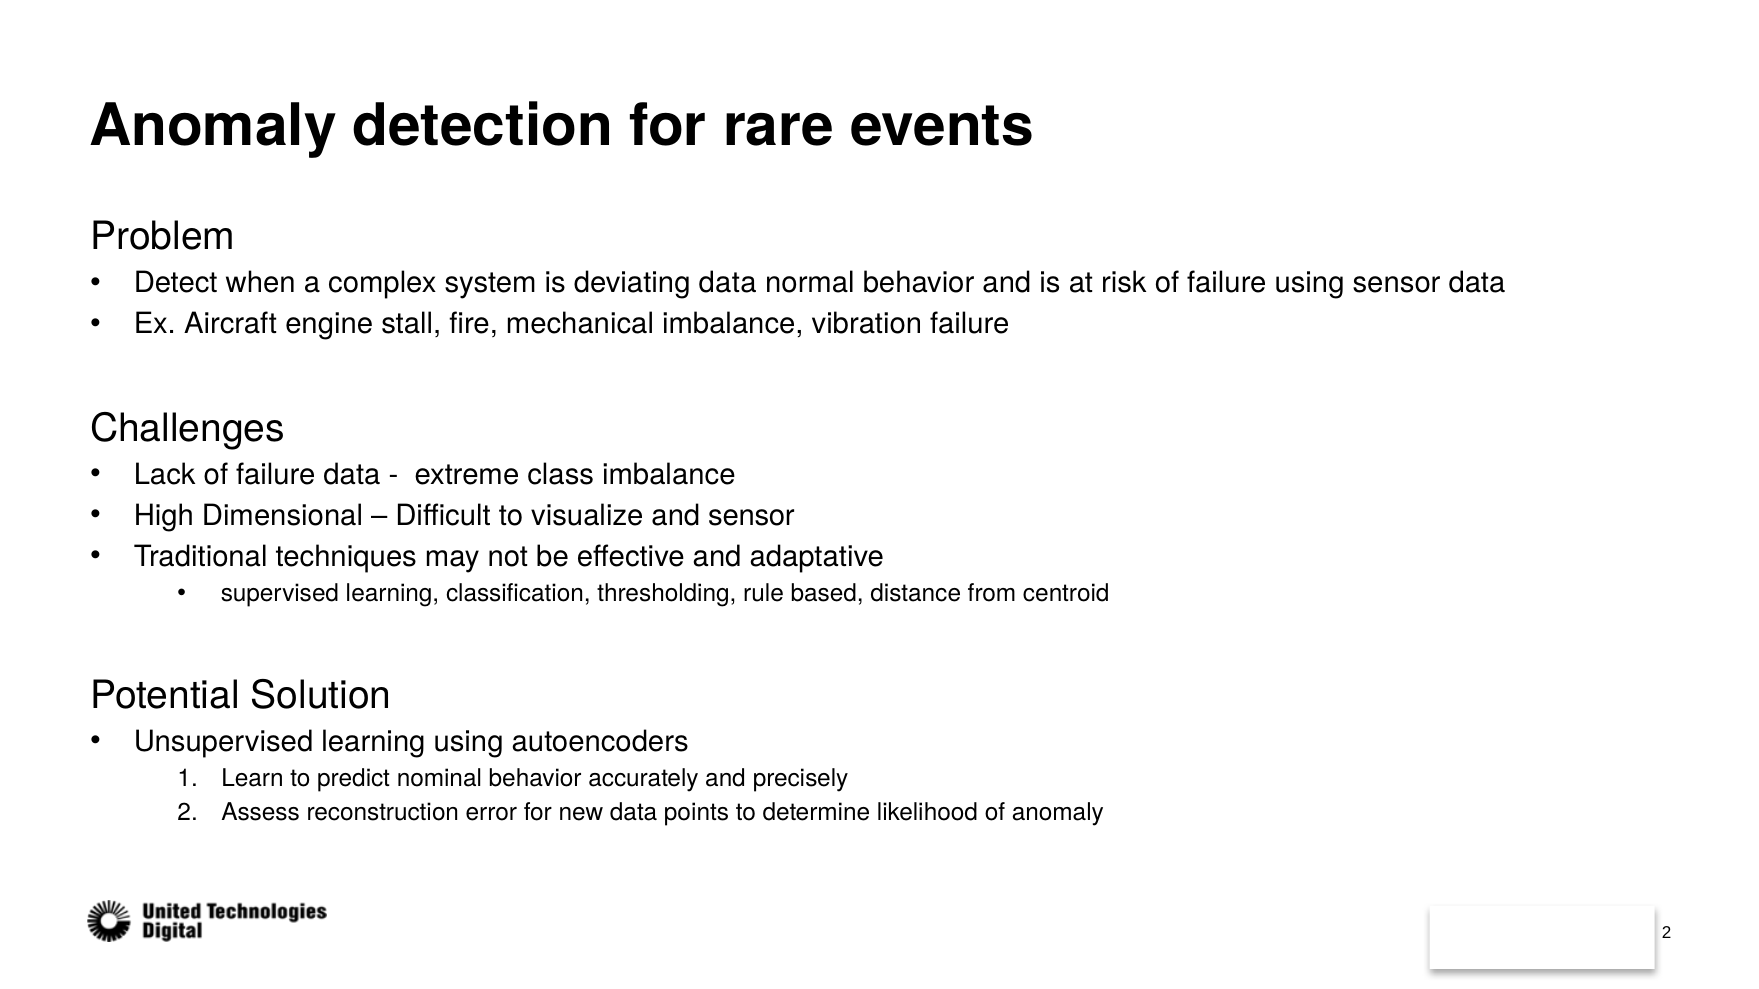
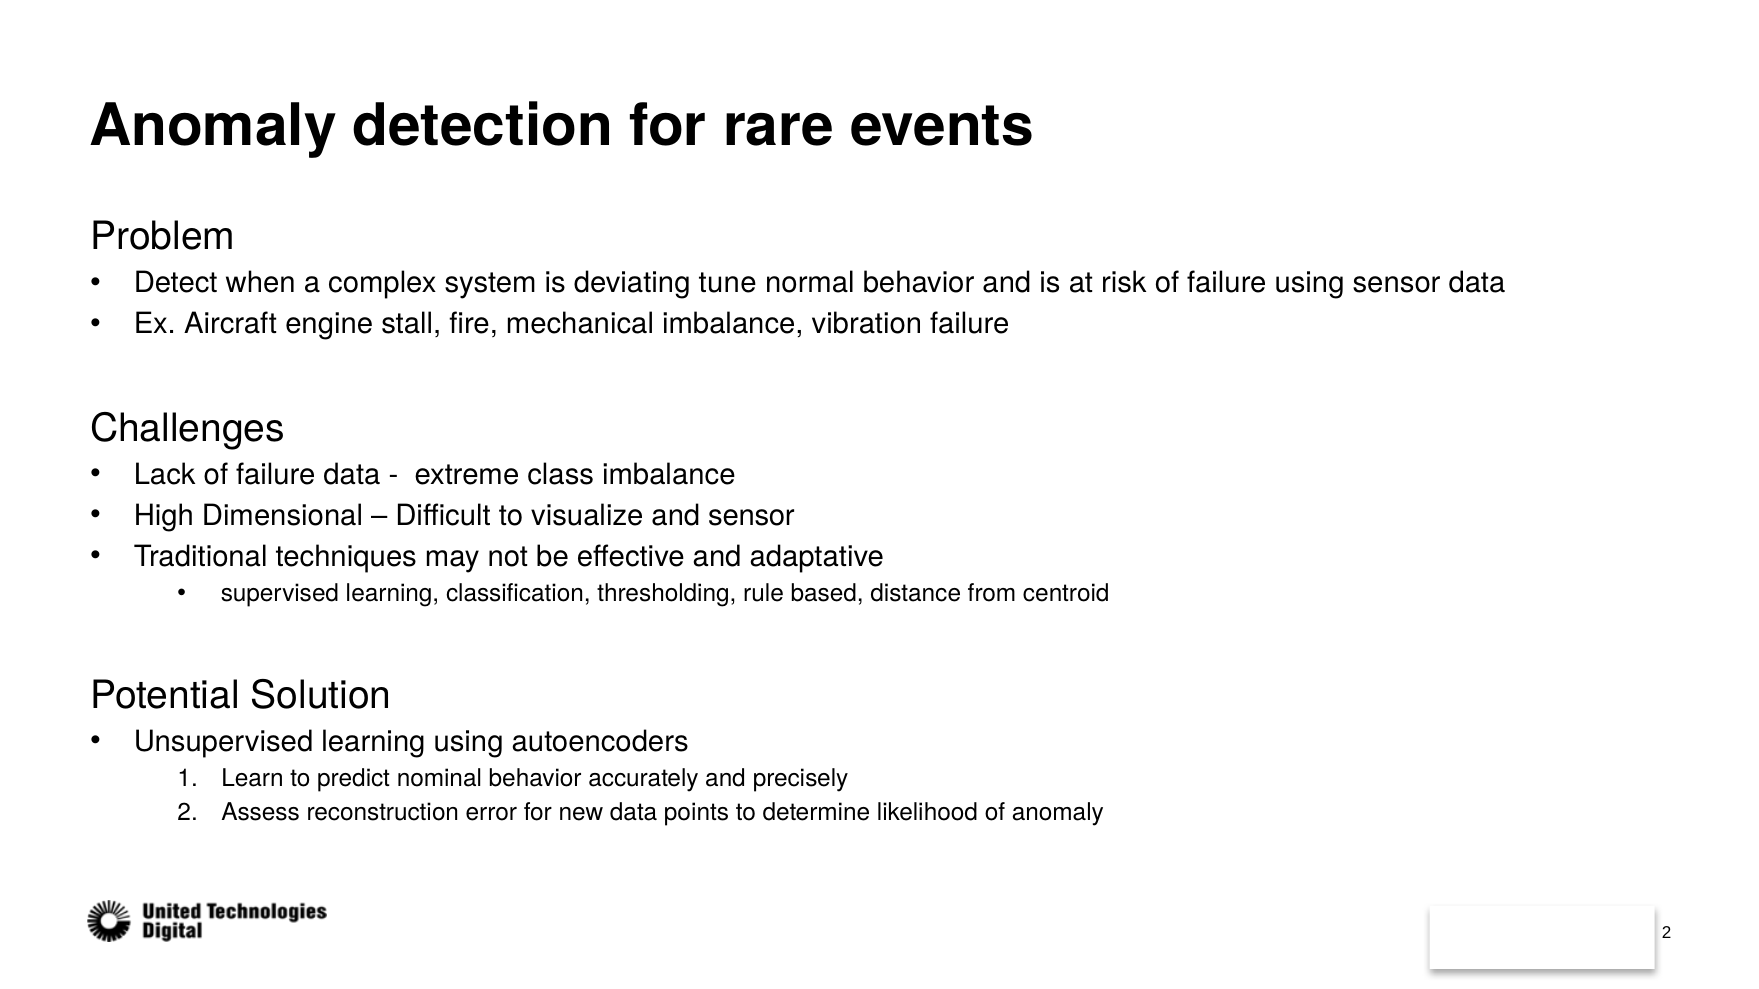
deviating data: data -> tune (728, 283)
